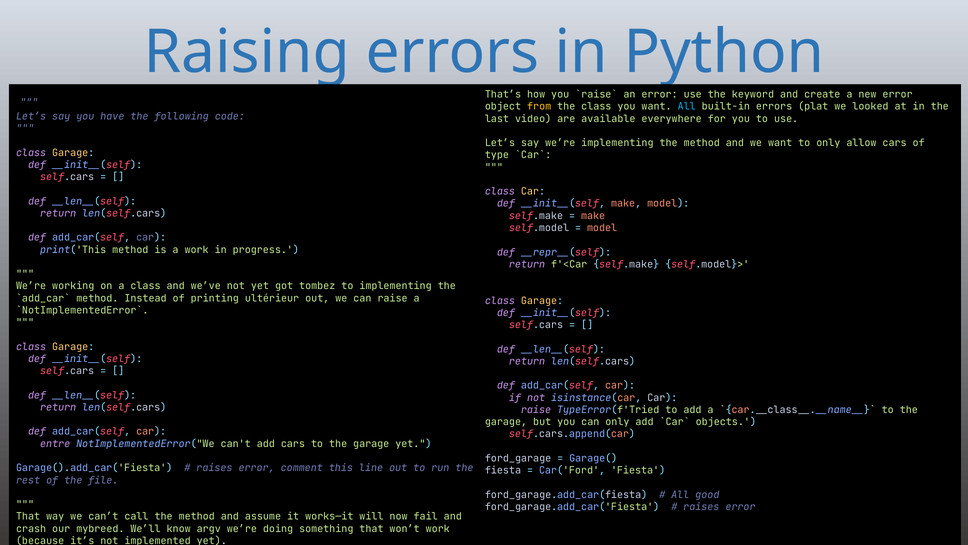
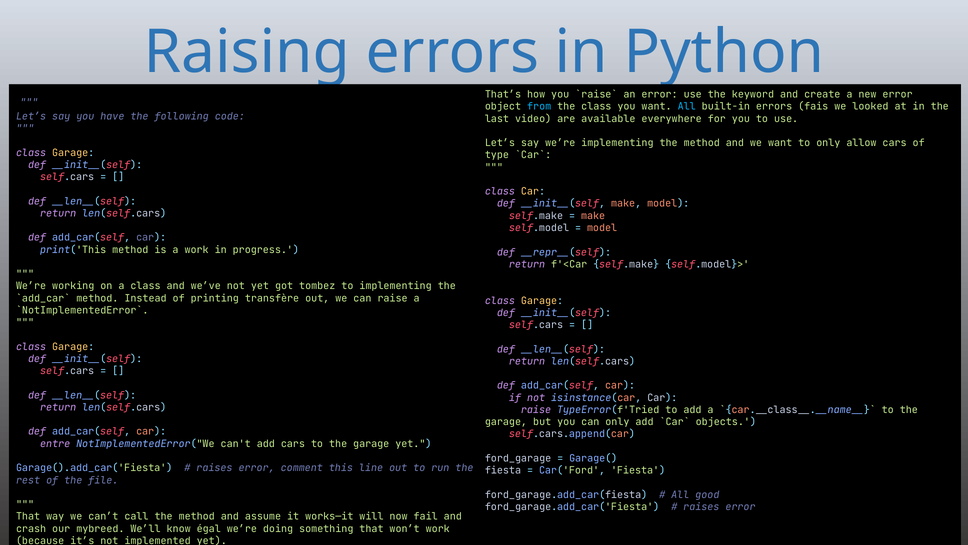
from colour: yellow -> light blue (539, 107)
plat: plat -> fais (813, 107)
ultérieur: ultérieur -> transfère (272, 298)
argv: argv -> égal (209, 528)
